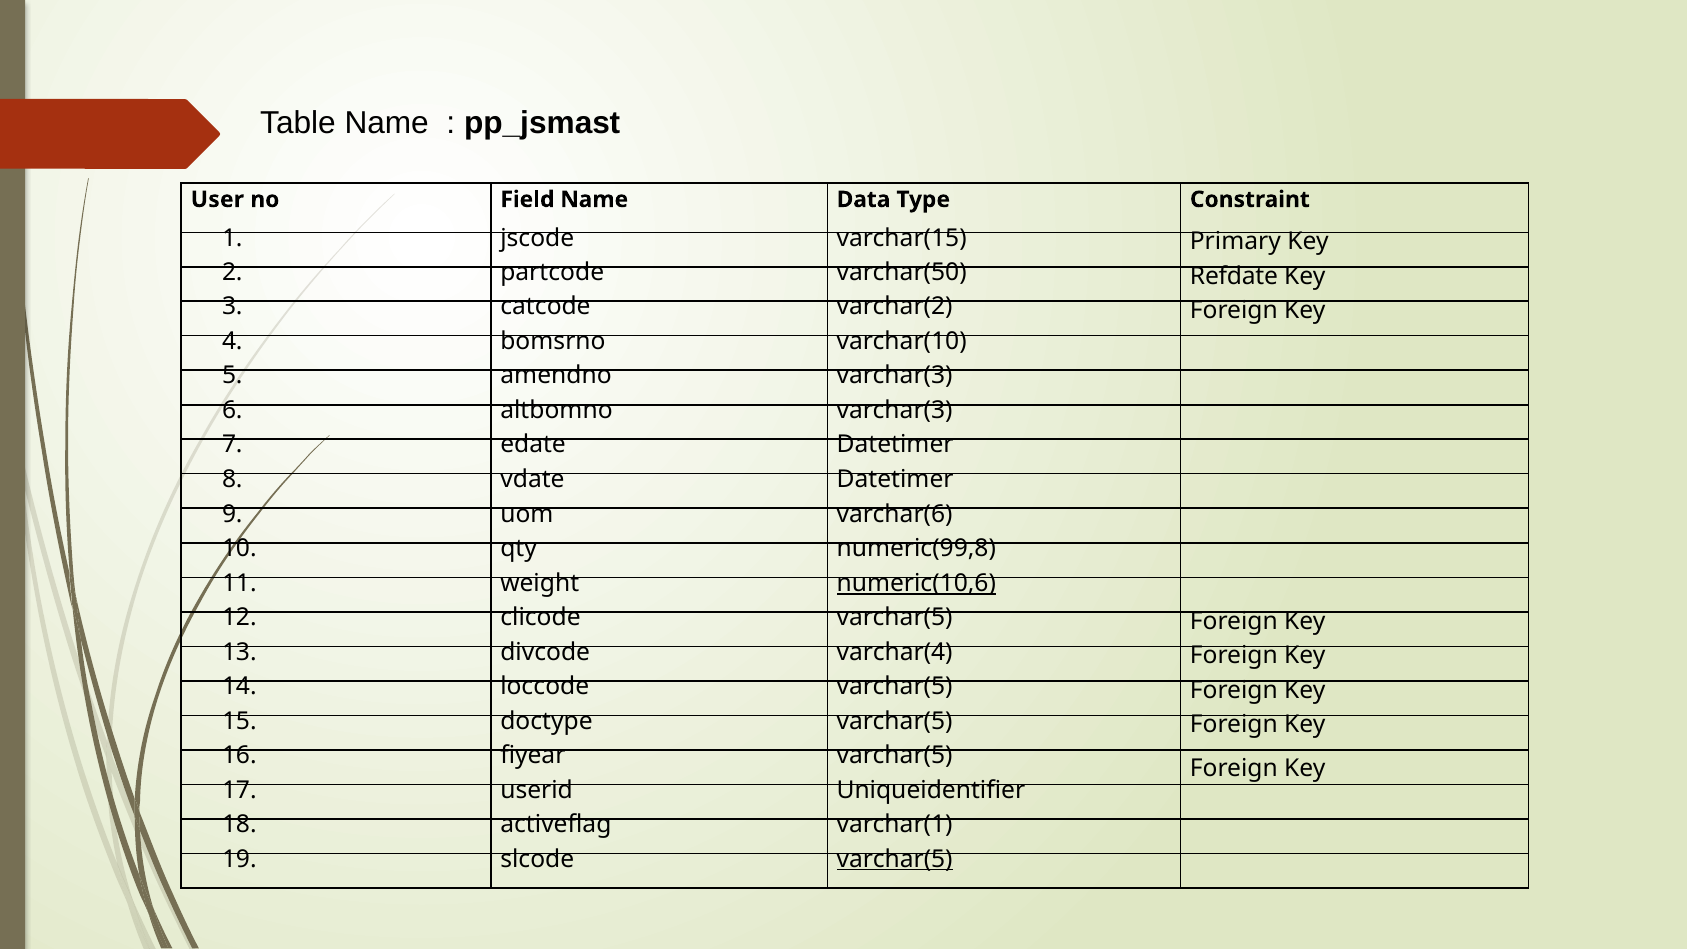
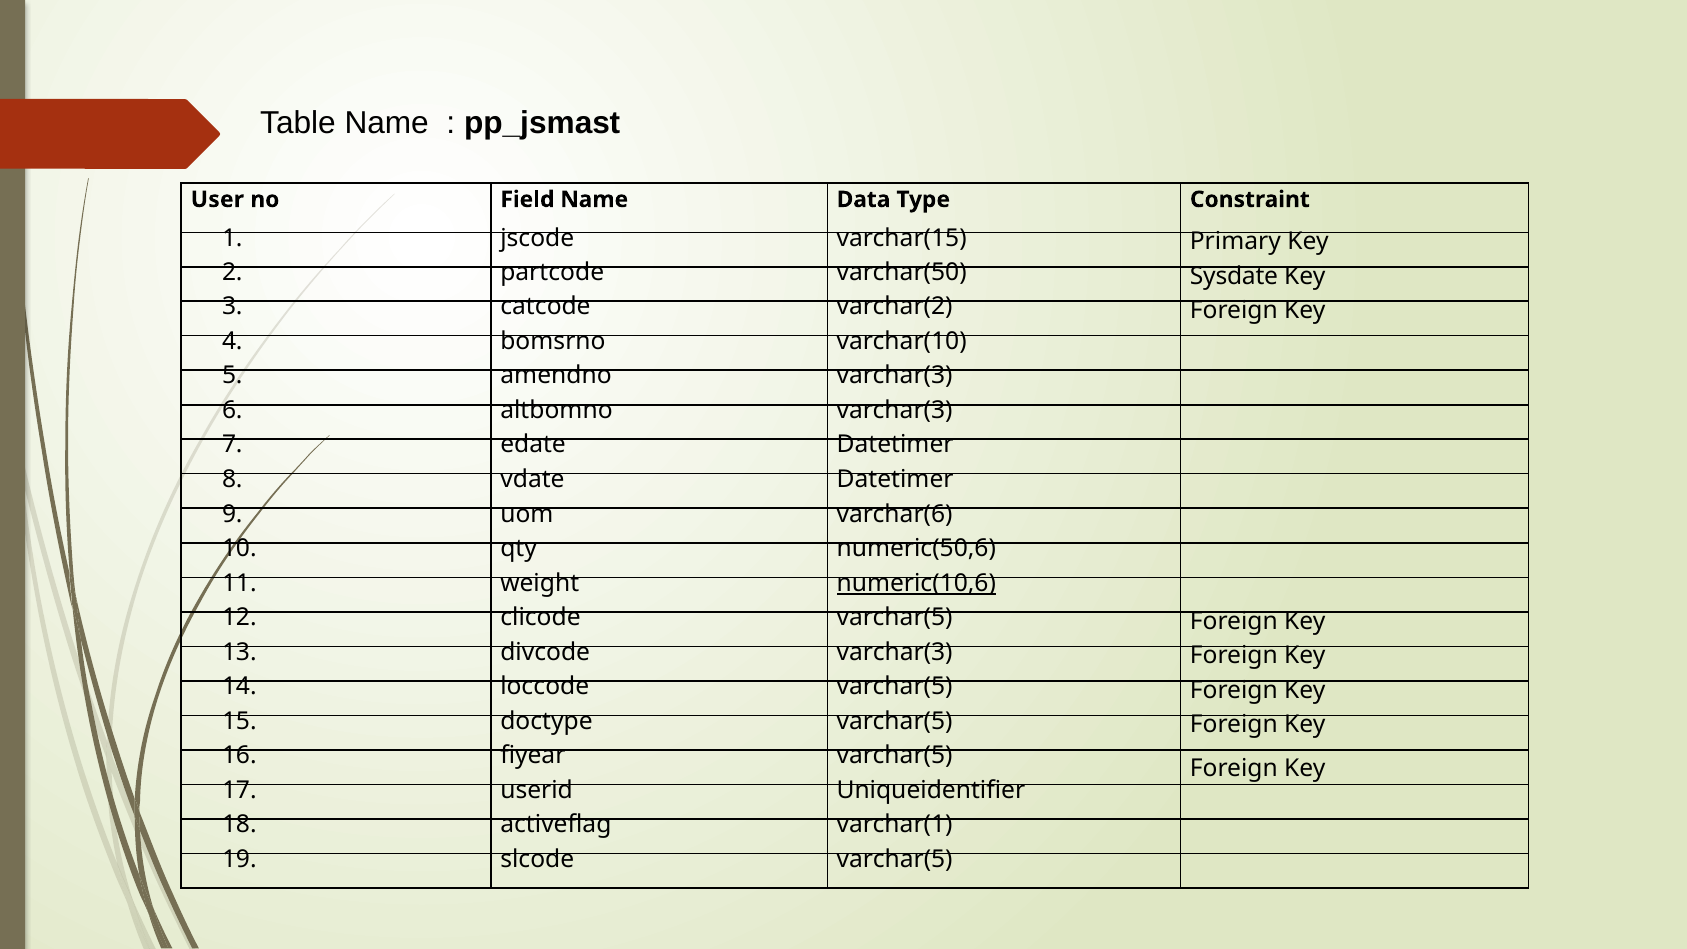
Refdate: Refdate -> Sysdate (1234, 276)
numeric(99,8: numeric(99,8 -> numeric(50,6 (916, 549)
divcode varchar(4: varchar(4 -> varchar(3 (895, 652)
varchar(5 underline: present -> none (895, 859)
